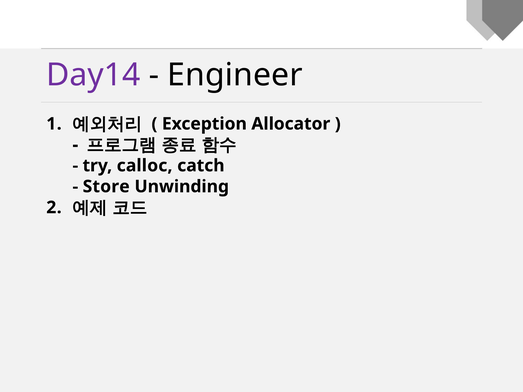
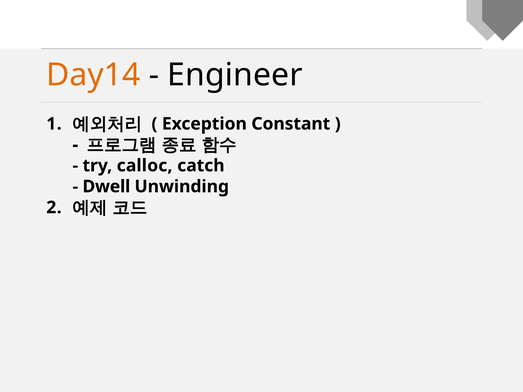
Day14 colour: purple -> orange (93, 75)
Allocator: Allocator -> Constant (291, 124)
Store: Store -> Dwell (106, 187)
